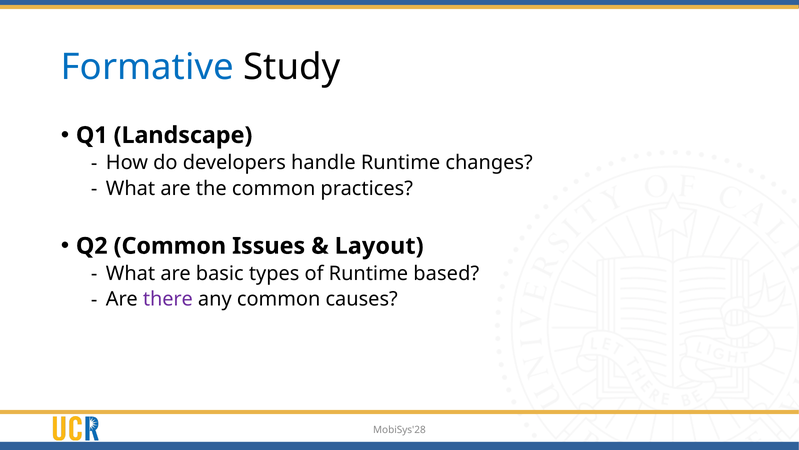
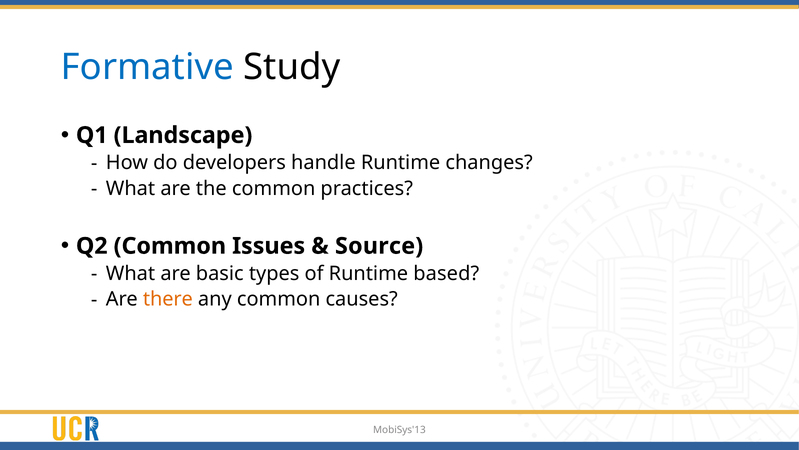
Layout: Layout -> Source (379, 246)
there colour: purple -> orange (168, 299)
MobiSys'28: MobiSys'28 -> MobiSys'13 (399, 429)
